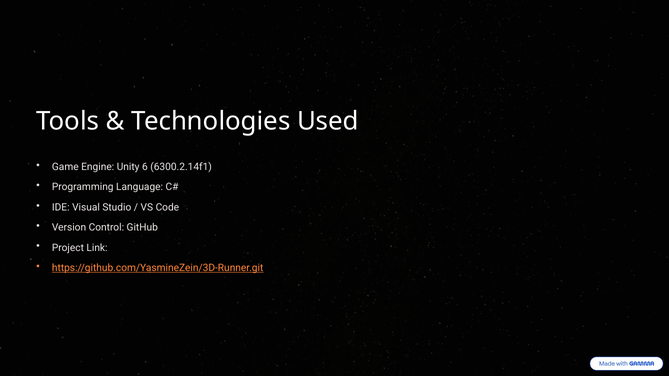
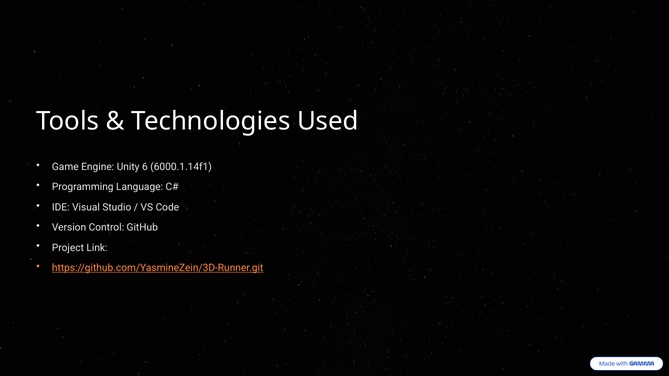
6300.2.14f1: 6300.2.14f1 -> 6000.1.14f1 (181, 167)
